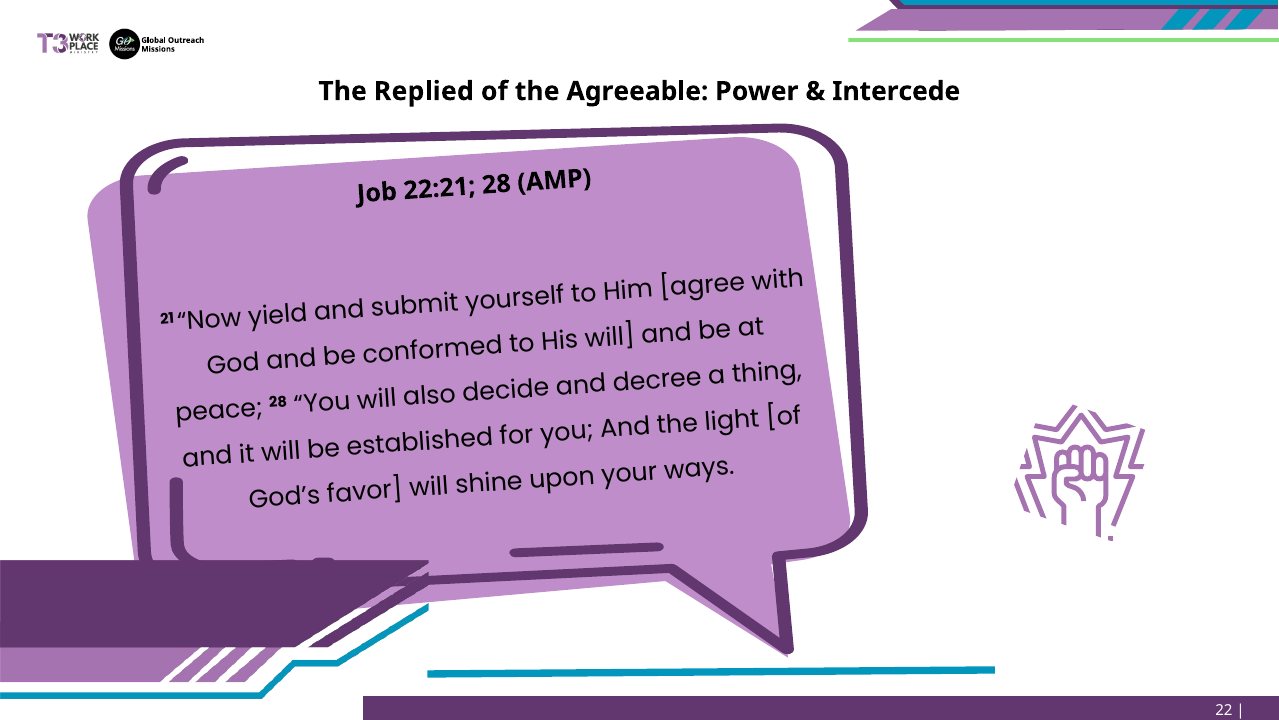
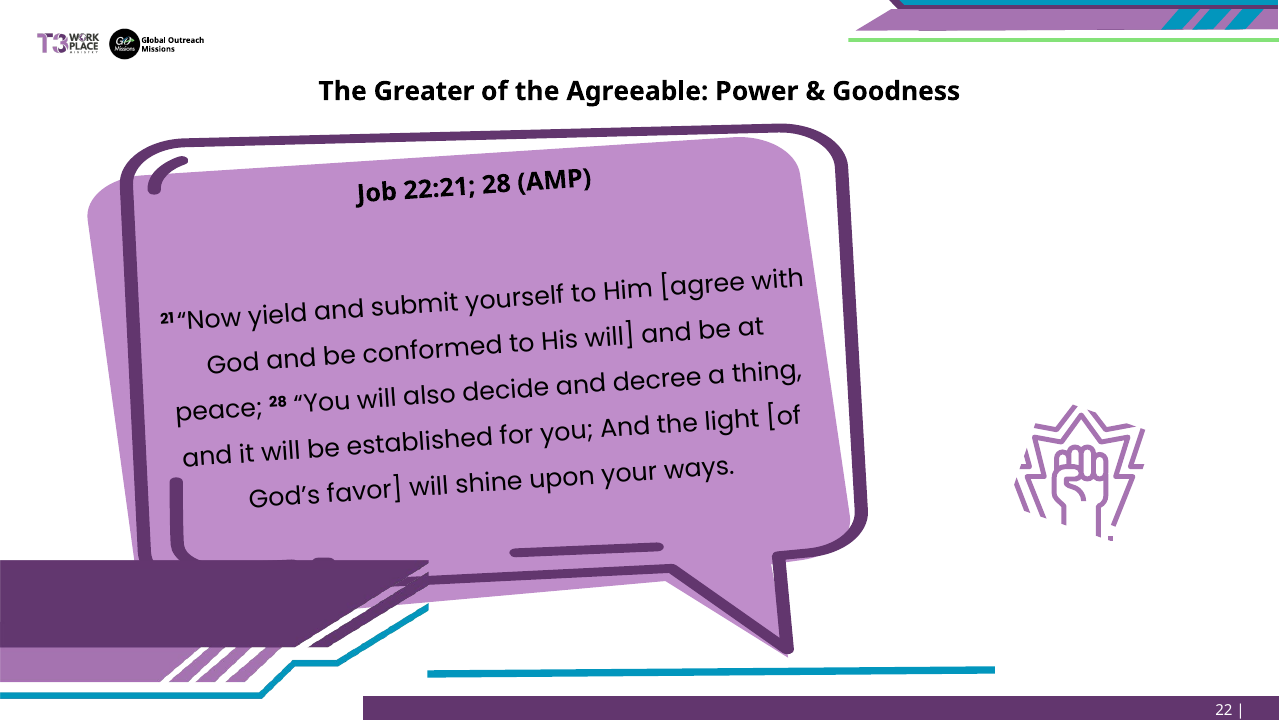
Replied: Replied -> Greater (424, 91)
Intercede: Intercede -> Goodness (896, 91)
